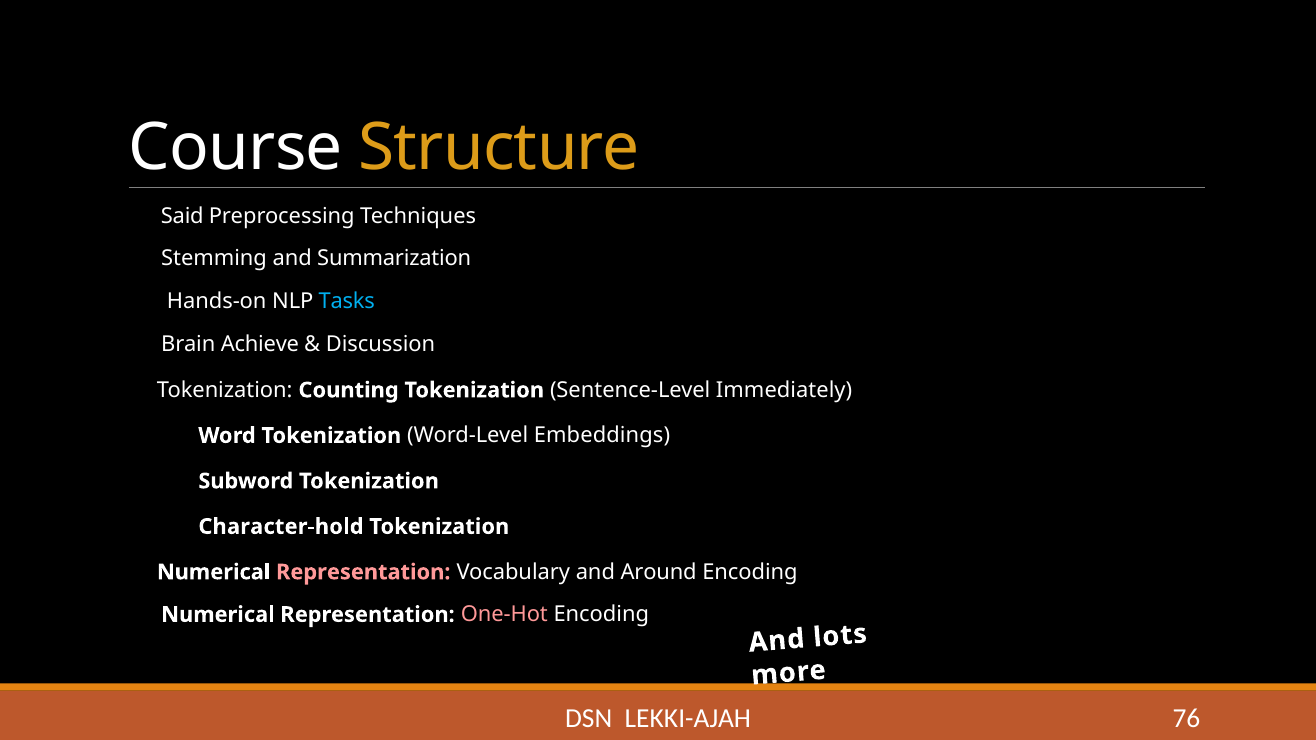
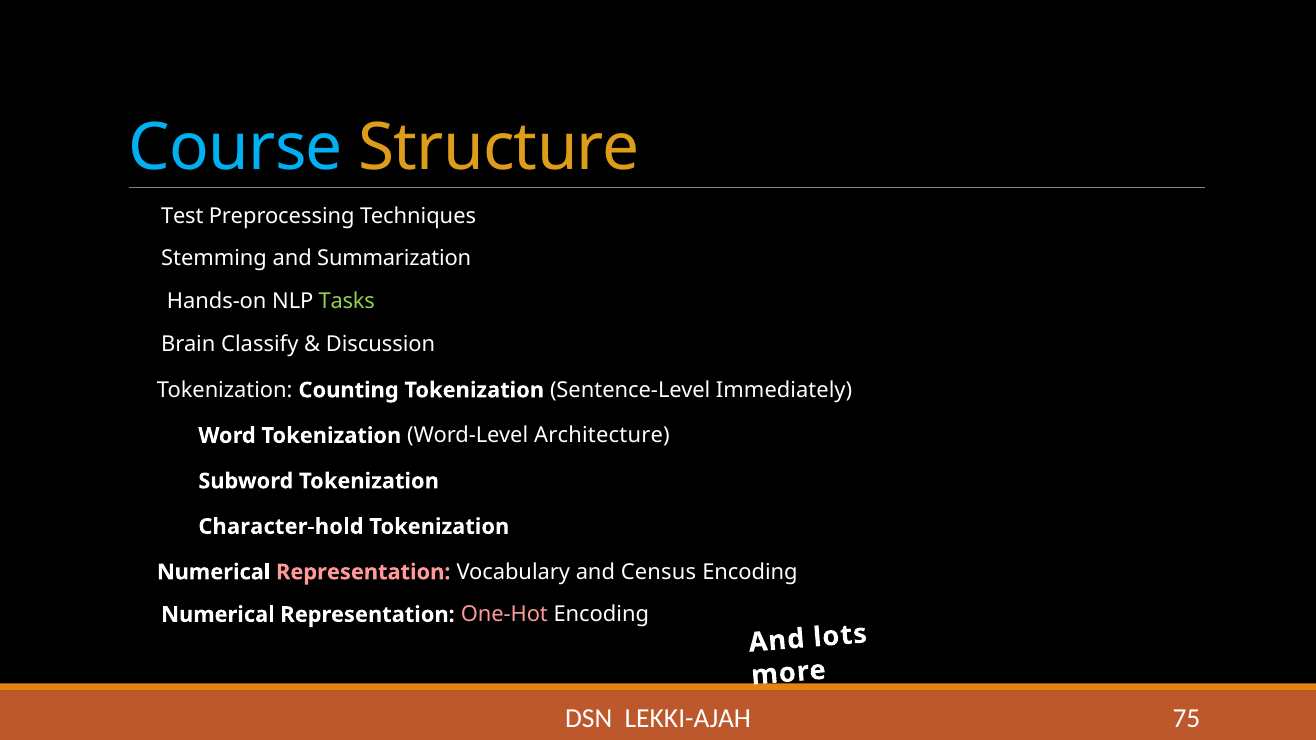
Course colour: white -> light blue (236, 147)
Said: Said -> Test (182, 216)
Tasks colour: light blue -> light green (347, 302)
Achieve: Achieve -> Classify (260, 344)
Embeddings: Embeddings -> Architecture (602, 436)
Around: Around -> Census (658, 572)
76: 76 -> 75 (1186, 719)
